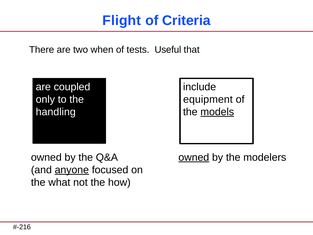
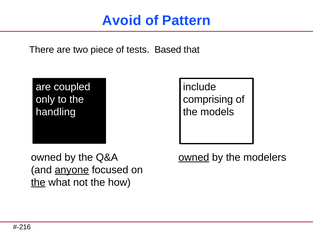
Flight: Flight -> Avoid (122, 21)
Criteria: Criteria -> Pattern (186, 21)
when: when -> piece (102, 50)
Useful: Useful -> Based (168, 50)
equipment: equipment -> comprising (208, 99)
models underline: present -> none (217, 112)
the underline: none -> present (38, 182)
